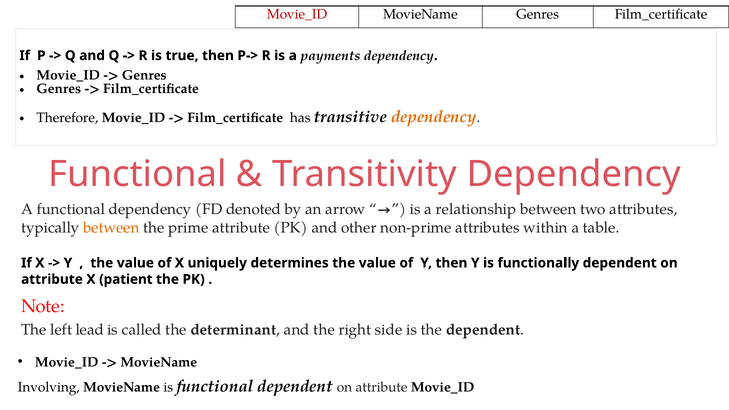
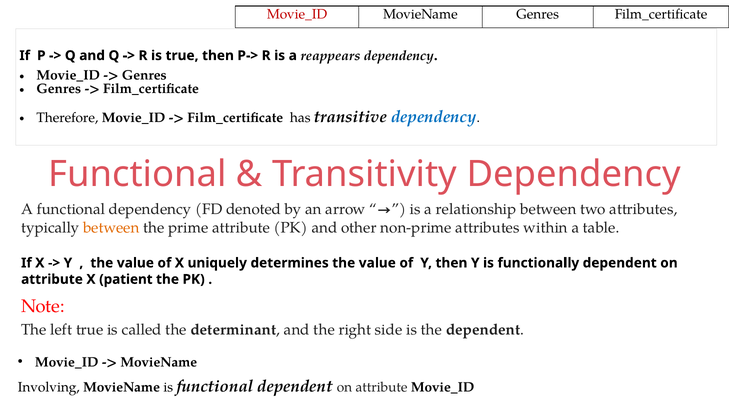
payments: payments -> reappears (331, 56)
dependency colour: orange -> blue (434, 117)
left lead: lead -> true (90, 330)
